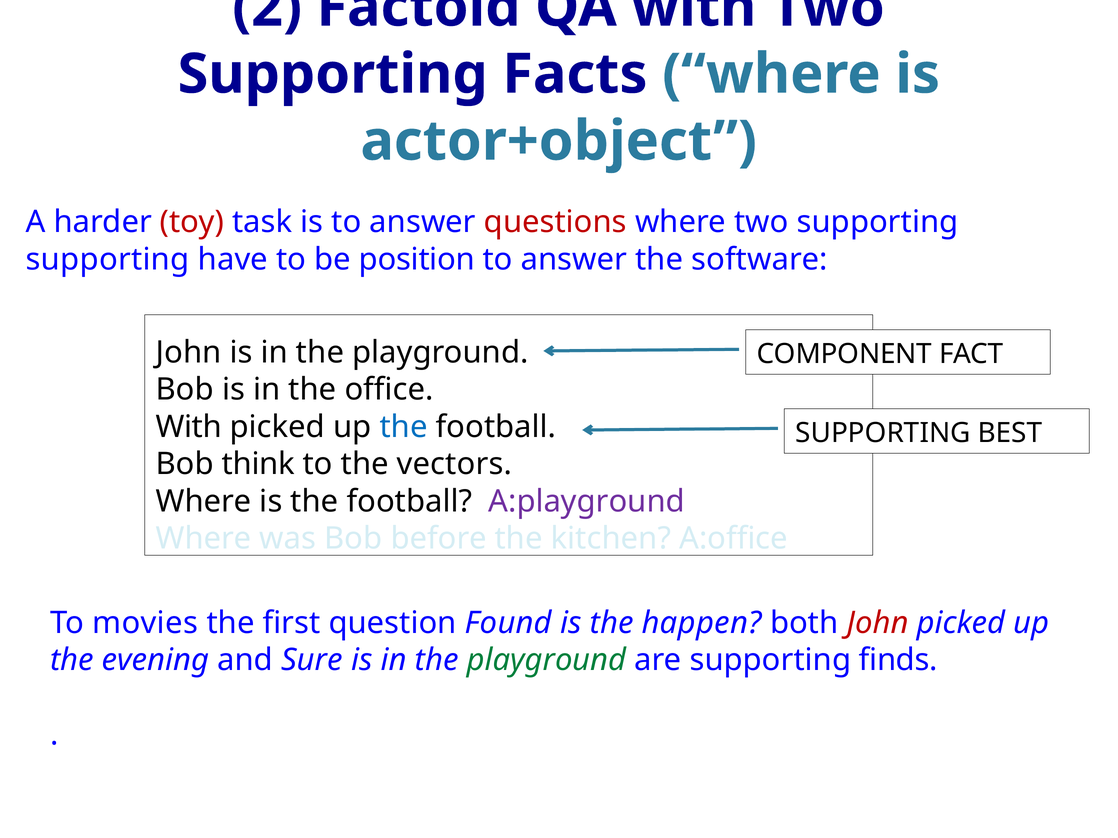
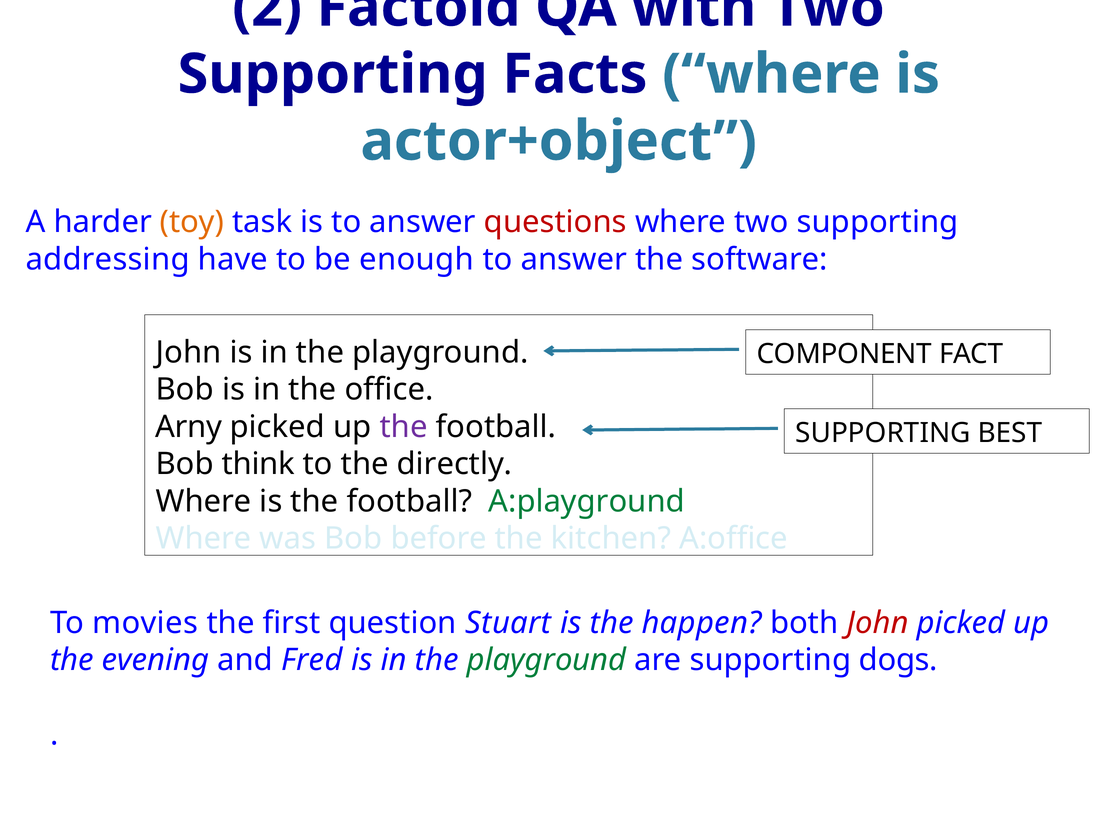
toy colour: red -> orange (192, 222)
supporting: supporting -> addressing (108, 259)
position: position -> enough (417, 259)
With: With -> Arny (189, 427)
the colour: blue -> purple (404, 427)
vectors: vectors -> directly (454, 464)
A:playground colour: purple -> green (587, 502)
Found: Found -> Stuart (508, 623)
Sure: Sure -> Fred (312, 661)
finds: finds -> dogs (898, 661)
